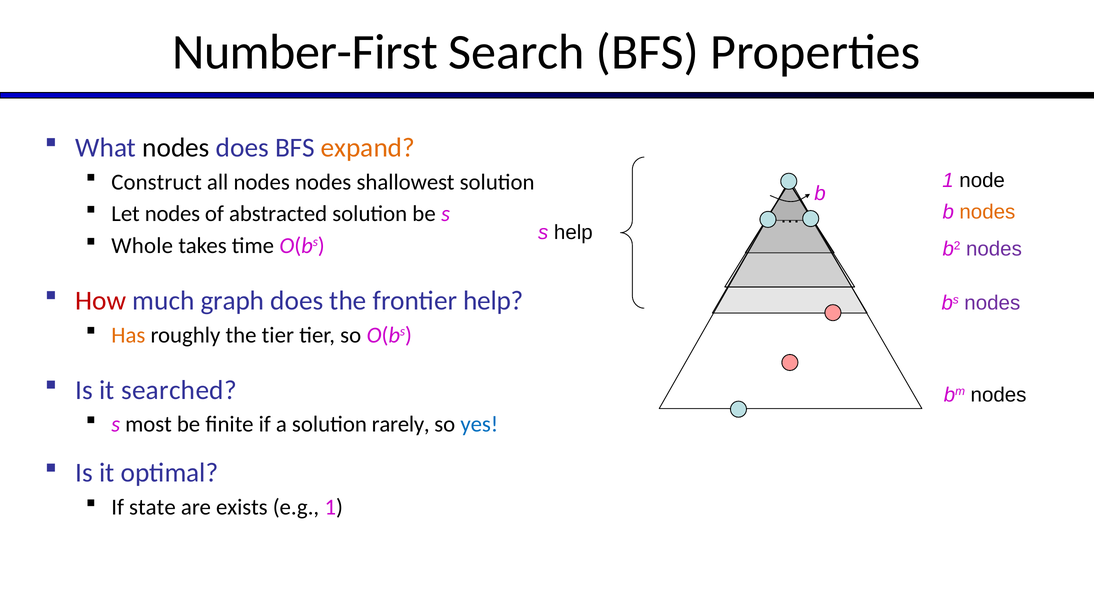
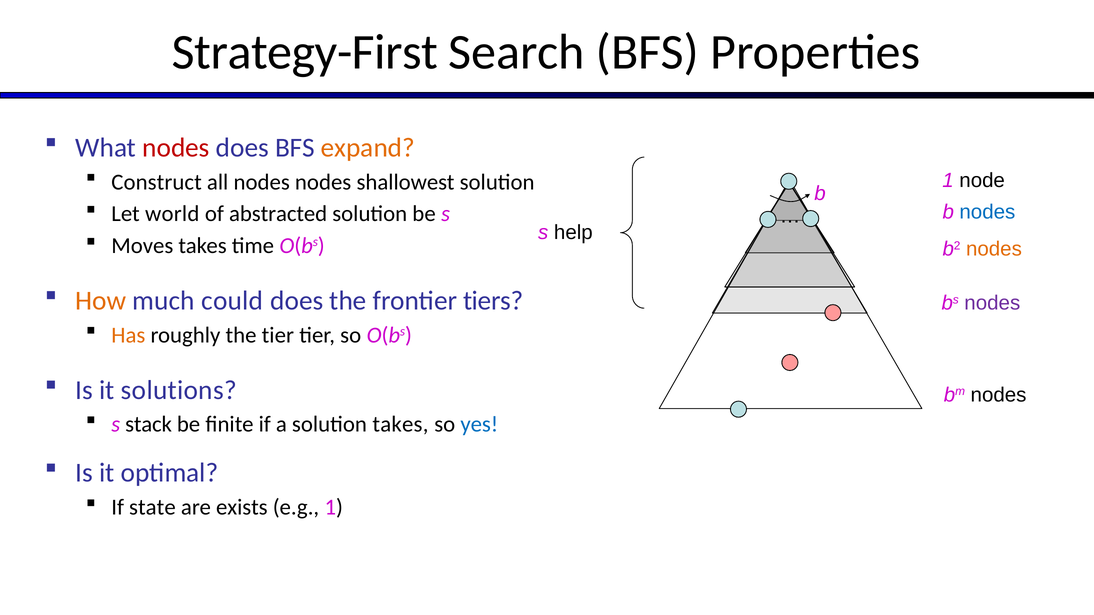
Number-First: Number-First -> Strategy-First (305, 52)
nodes colour: black -> red (176, 148)
Let nodes: nodes -> world (172, 214)
nodes colour: orange -> blue (987, 212)
Whole: Whole -> Moves (142, 246)
nodes colour: purple -> orange (994, 249)
How colour: red -> orange (101, 301)
graph: graph -> could (232, 301)
frontier help: help -> tiers (493, 301)
searched: searched -> solutions (179, 390)
most: most -> stack (149, 425)
solution rarely: rarely -> takes (400, 425)
